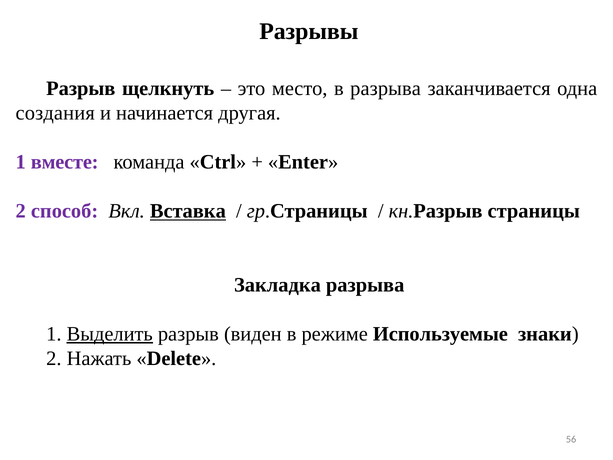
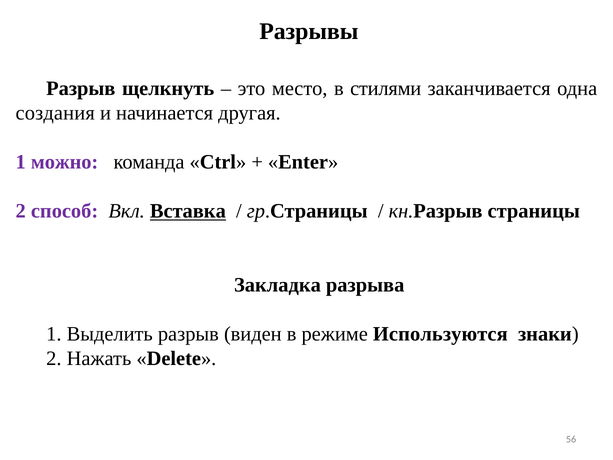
в разрыва: разрыва -> стилями (386, 89)
вместе: вместе -> можно (65, 162)
Выделить underline: present -> none (110, 334)
Используемые: Используемые -> Используются (440, 334)
